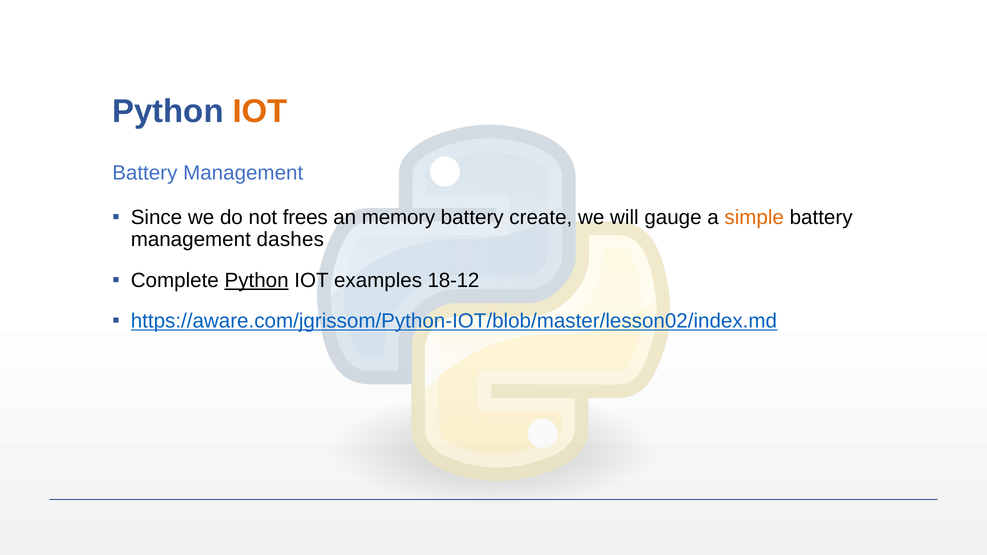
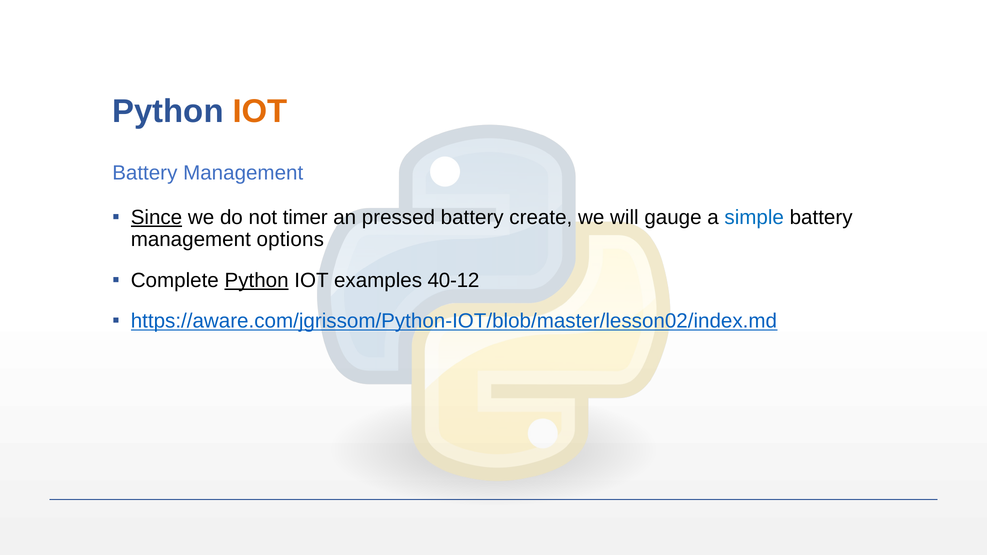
Since underline: none -> present (156, 217)
frees: frees -> timer (305, 217)
memory: memory -> pressed (398, 217)
simple colour: orange -> blue (754, 217)
dashes: dashes -> options (290, 240)
18-12: 18-12 -> 40-12 (453, 280)
